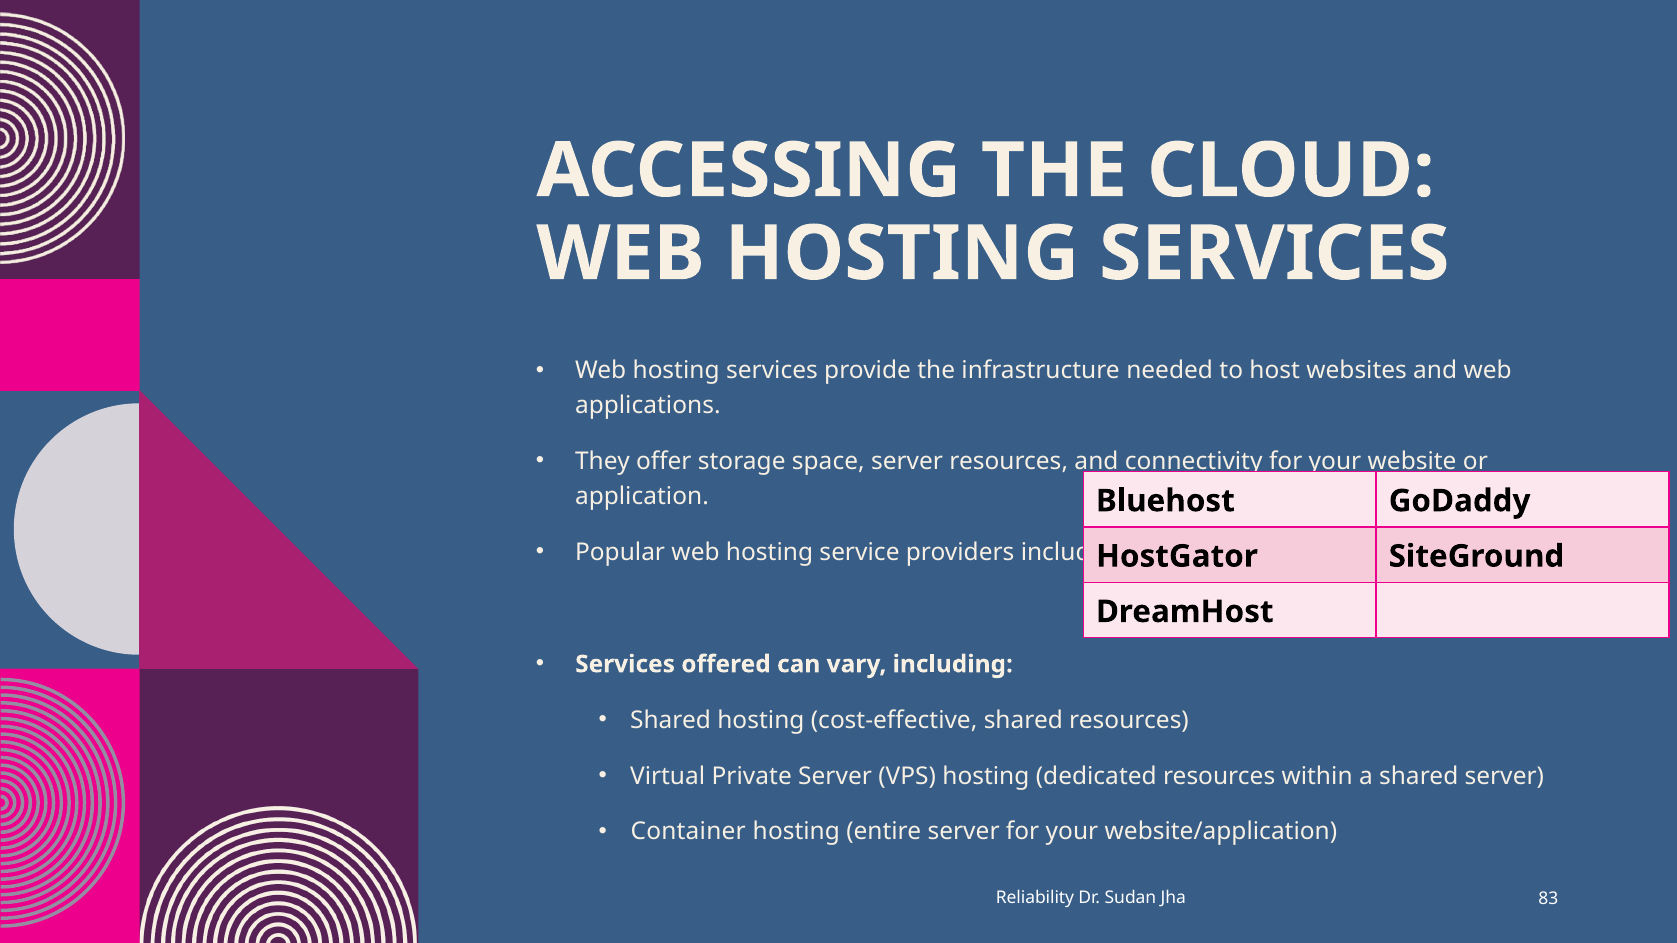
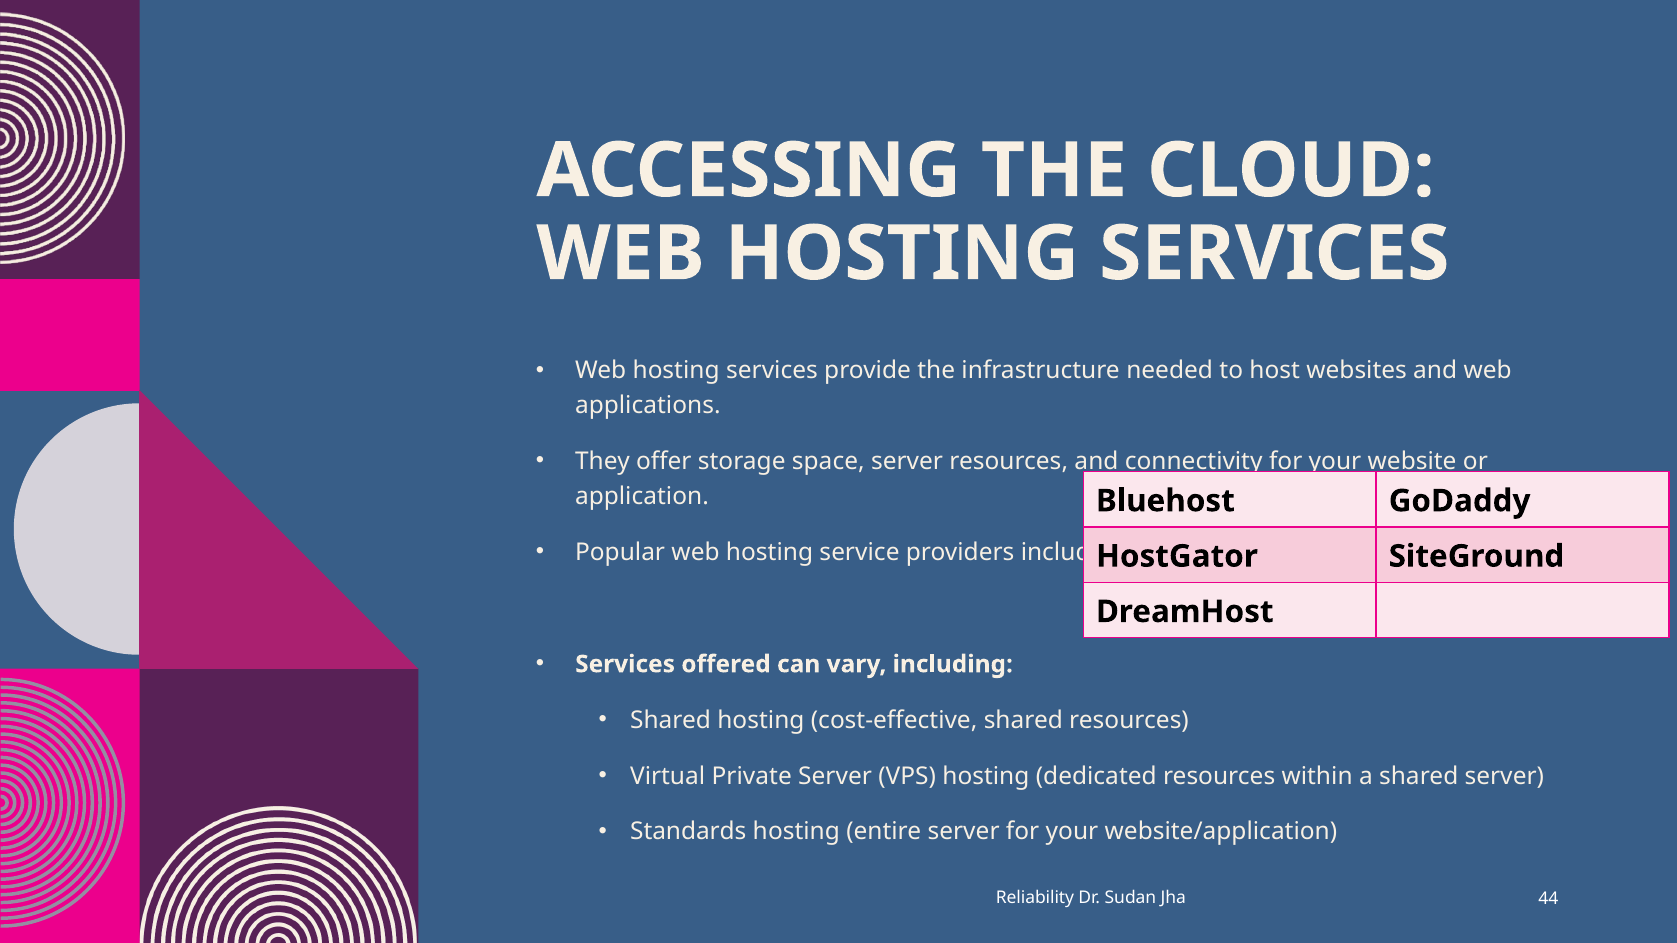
Container: Container -> Standards (688, 832)
83: 83 -> 44 (1548, 899)
